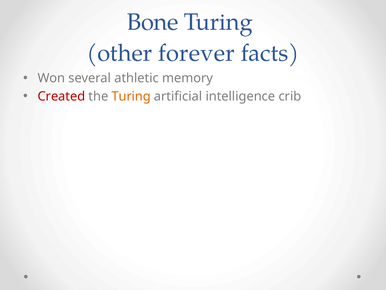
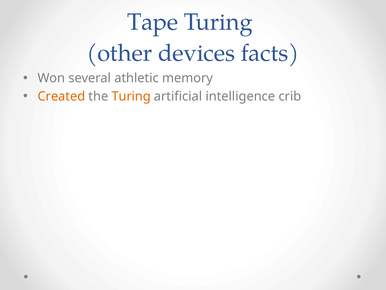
Bone: Bone -> Tape (153, 22)
forever: forever -> devices (197, 53)
Created colour: red -> orange (61, 96)
